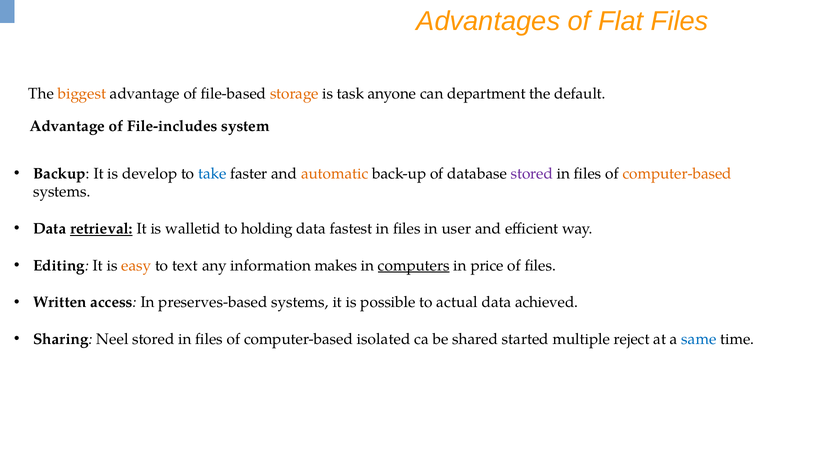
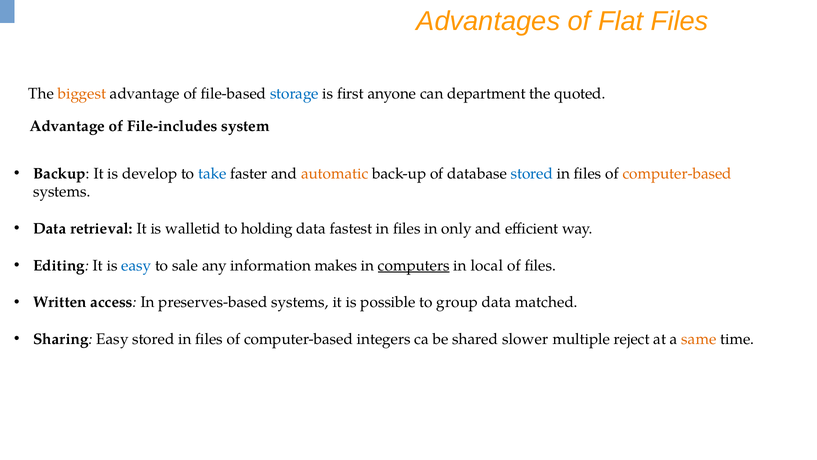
storage colour: orange -> blue (294, 93)
task: task -> first (351, 93)
default: default -> quoted (580, 93)
stored colour: purple -> blue (532, 173)
retrieval underline: present -> none (101, 228)
user: user -> only (457, 228)
easy colour: orange -> blue (136, 265)
text: text -> sale (185, 265)
price: price -> local (487, 265)
actual: actual -> group (457, 302)
achieved: achieved -> matched (547, 302)
Sharing Neel: Neel -> Easy (112, 339)
isolated: isolated -> integers (384, 339)
started: started -> slower (525, 339)
same colour: blue -> orange (699, 339)
